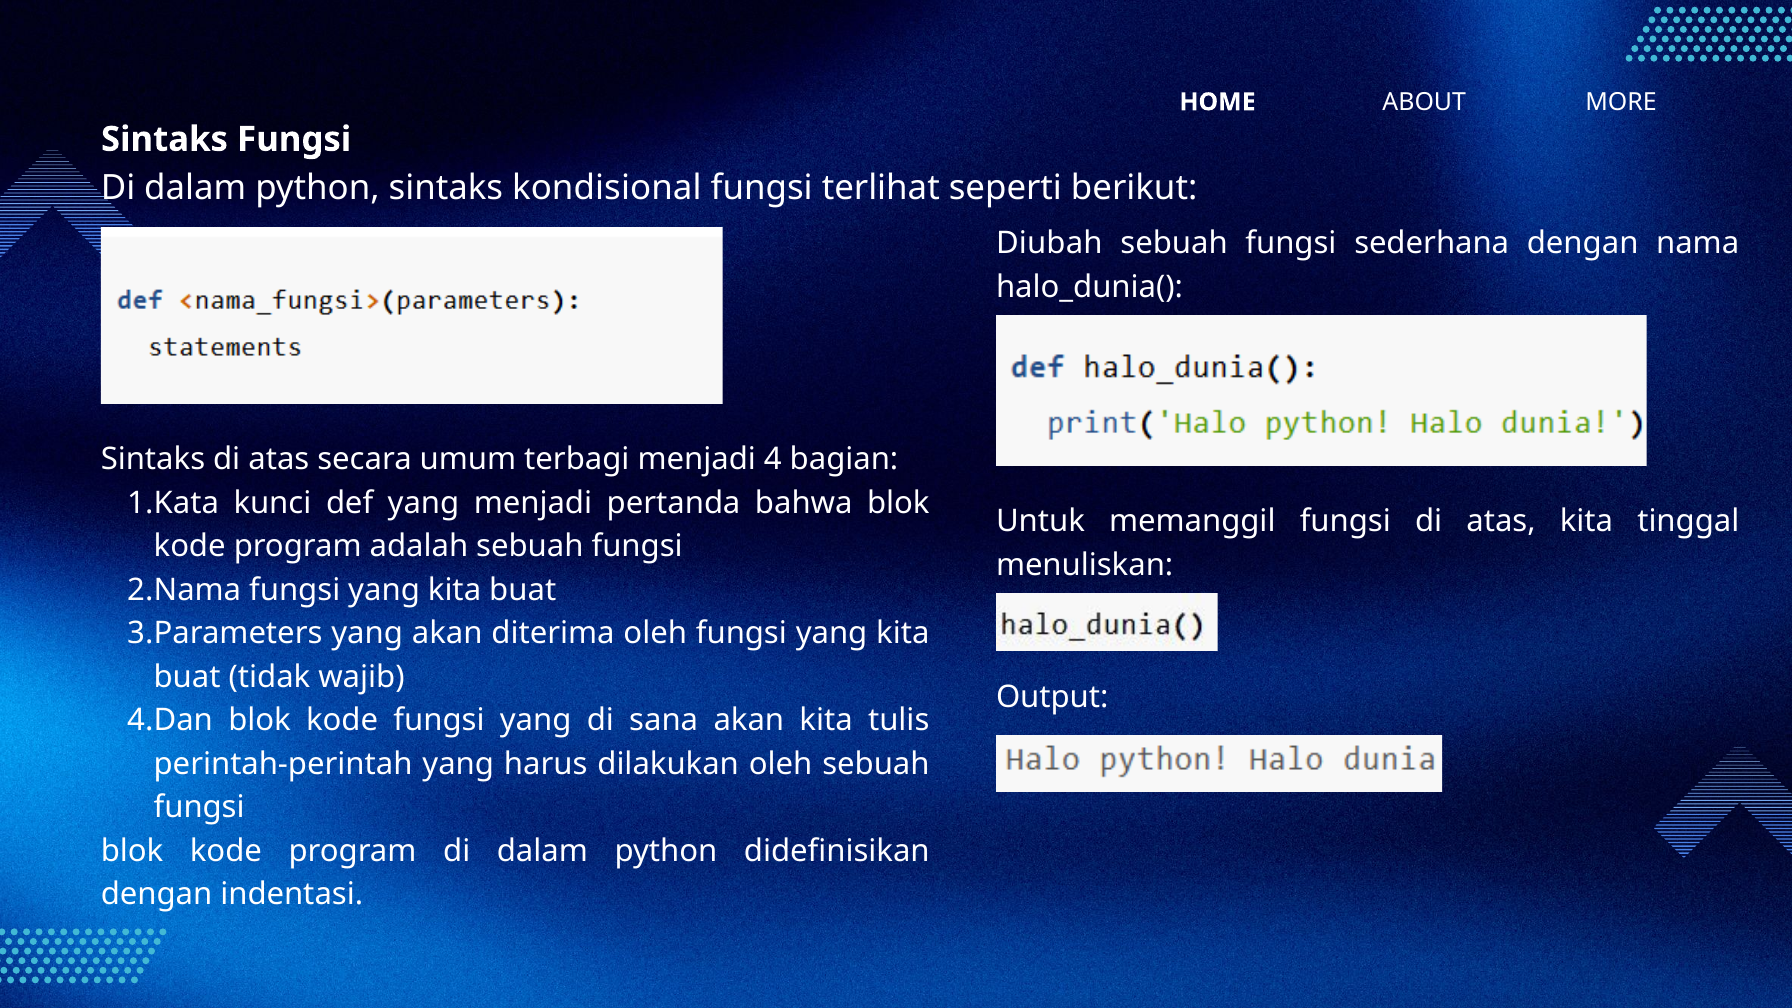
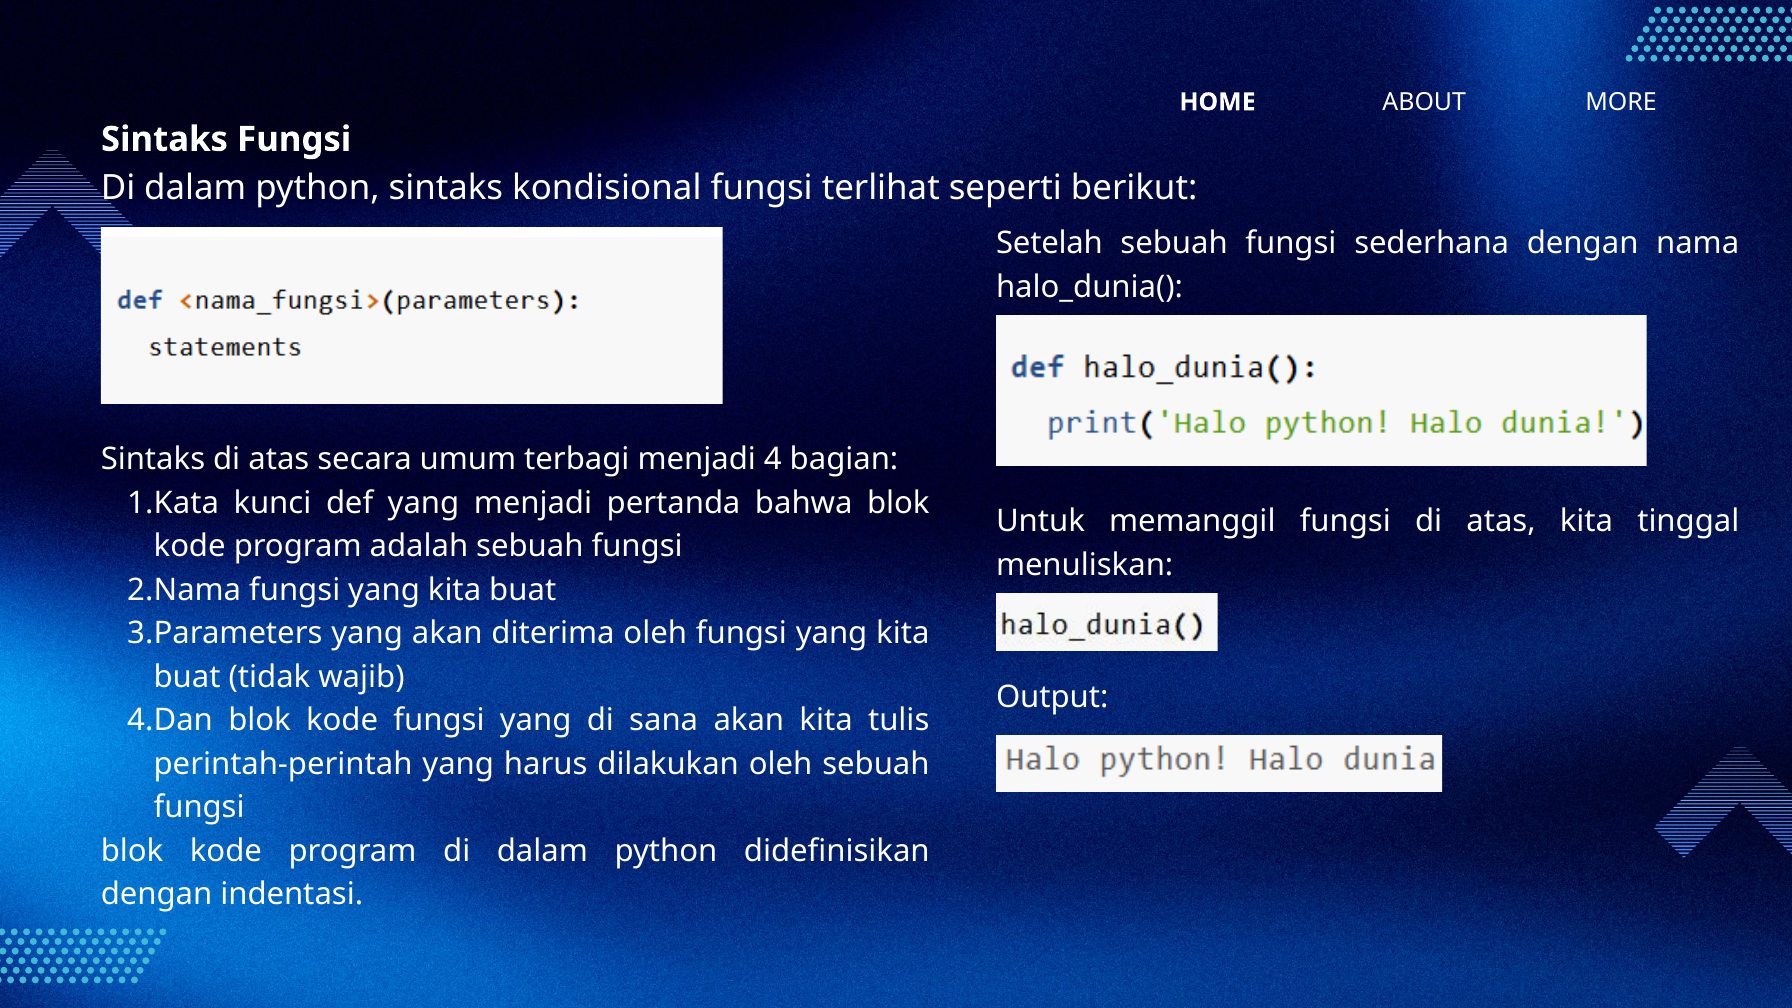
Diubah: Diubah -> Setelah (1050, 243)
